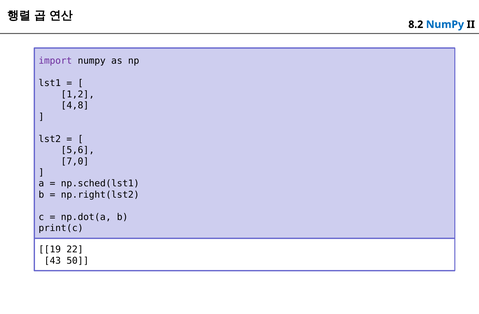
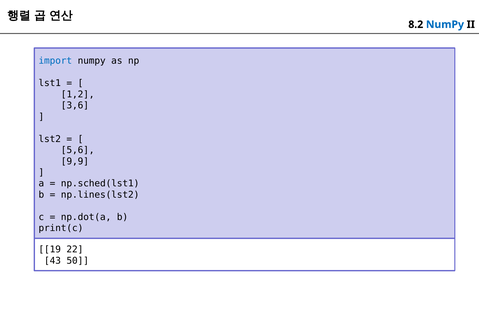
import colour: purple -> blue (55, 61)
4,8: 4,8 -> 3,6 (75, 106)
7,0: 7,0 -> 9,9 (75, 162)
np.right(lst2: np.right(lst2 -> np.lines(lst2 (100, 195)
